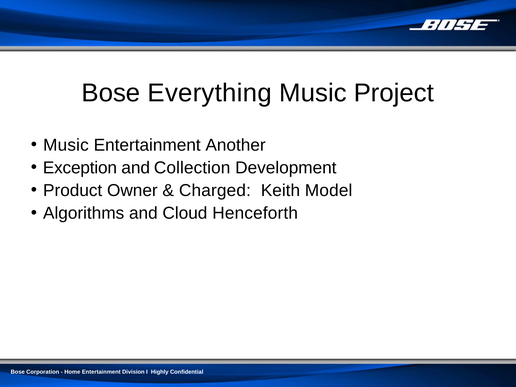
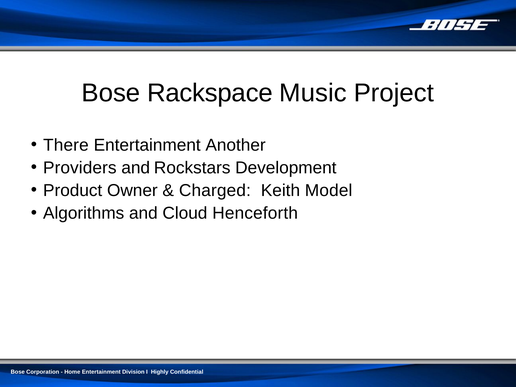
Everything: Everything -> Rackspace (210, 93)
Music: Music -> There (66, 145)
Exception: Exception -> Providers (80, 168)
Collection: Collection -> Rockstars (192, 168)
